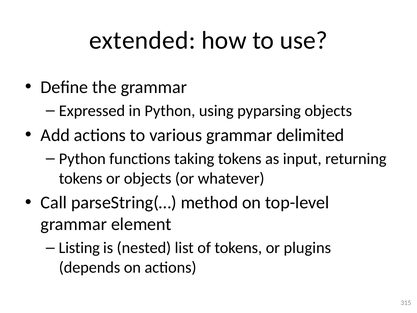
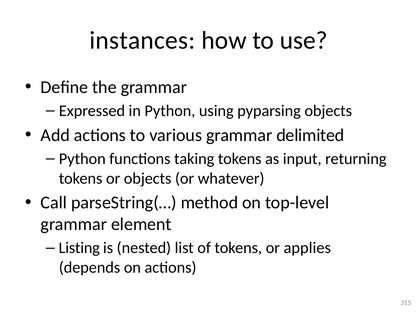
extended: extended -> instances (142, 40)
plugins: plugins -> applies (307, 248)
